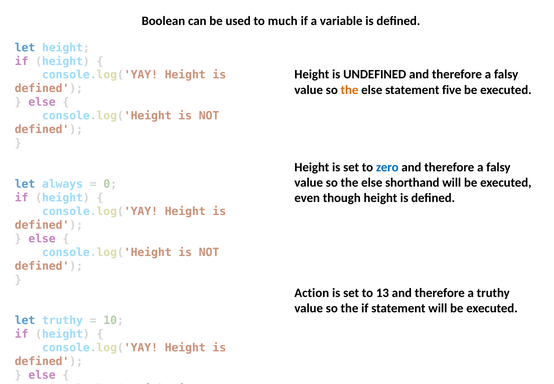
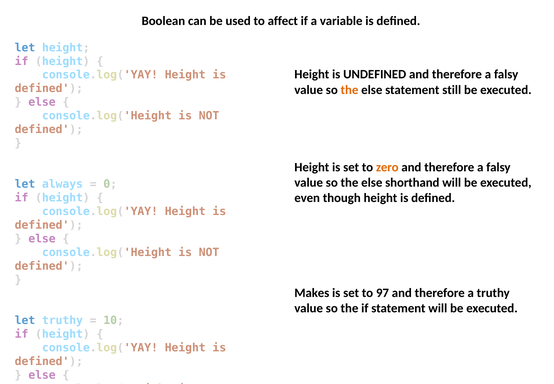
much: much -> affect (283, 21)
five: five -> still (452, 90)
zero colour: blue -> orange (387, 167)
Action: Action -> Makes (312, 293)
13: 13 -> 97 (382, 293)
